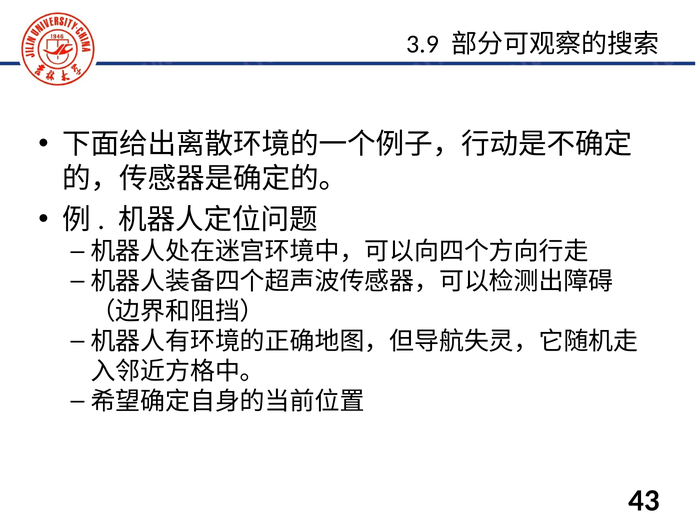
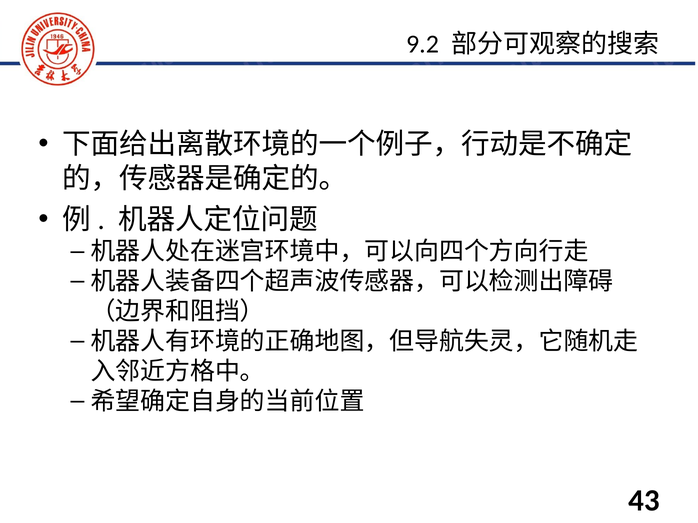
3.9: 3.9 -> 9.2 (422, 44)
